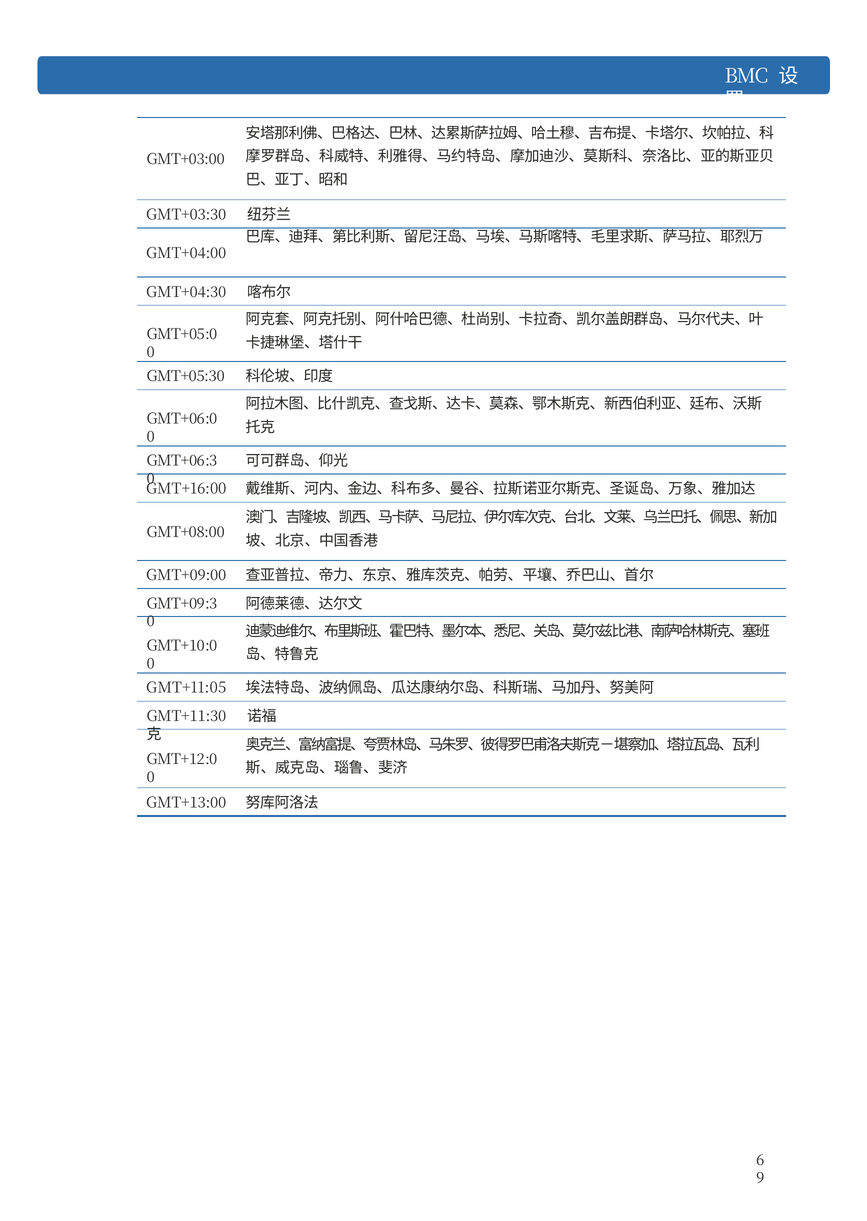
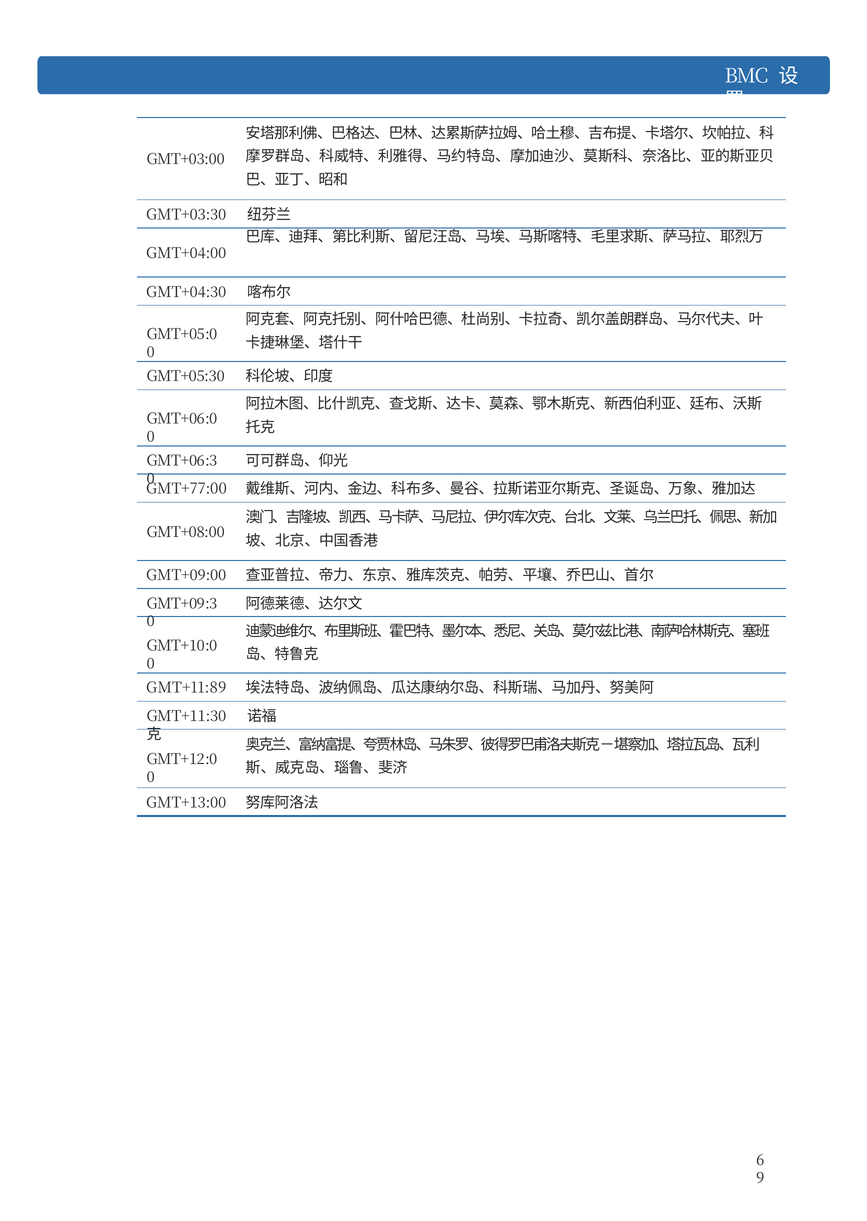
GMT+16:00: GMT+16:00 -> GMT+77:00 (187, 489)
GMT+11:05: GMT+11:05 -> GMT+11:89 (186, 688)
